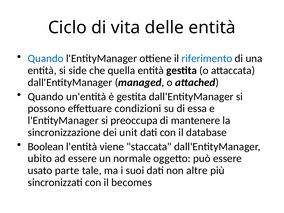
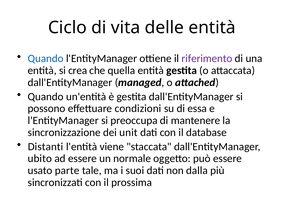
riferimento colour: blue -> purple (207, 59)
side: side -> crea (78, 70)
Boolean: Boolean -> Distanti (46, 147)
altre: altre -> dalla (197, 170)
becomes: becomes -> prossima (132, 182)
